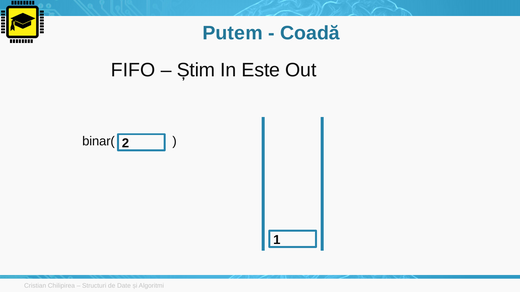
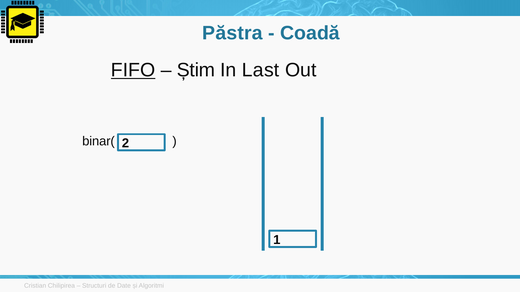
Putem: Putem -> Păstra (233, 33)
FIFO underline: none -> present (133, 70)
Este: Este -> Last (261, 70)
